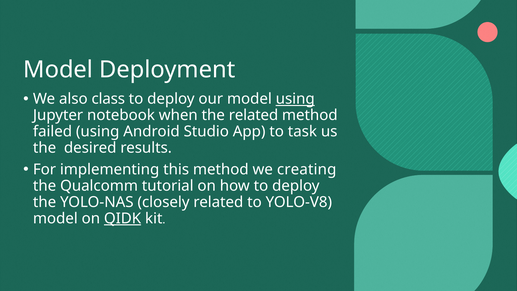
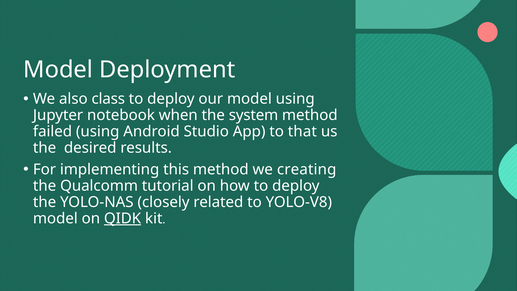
using underline: present -> none (295, 99)
the related: related -> system (253, 115)
task: task -> that (302, 131)
